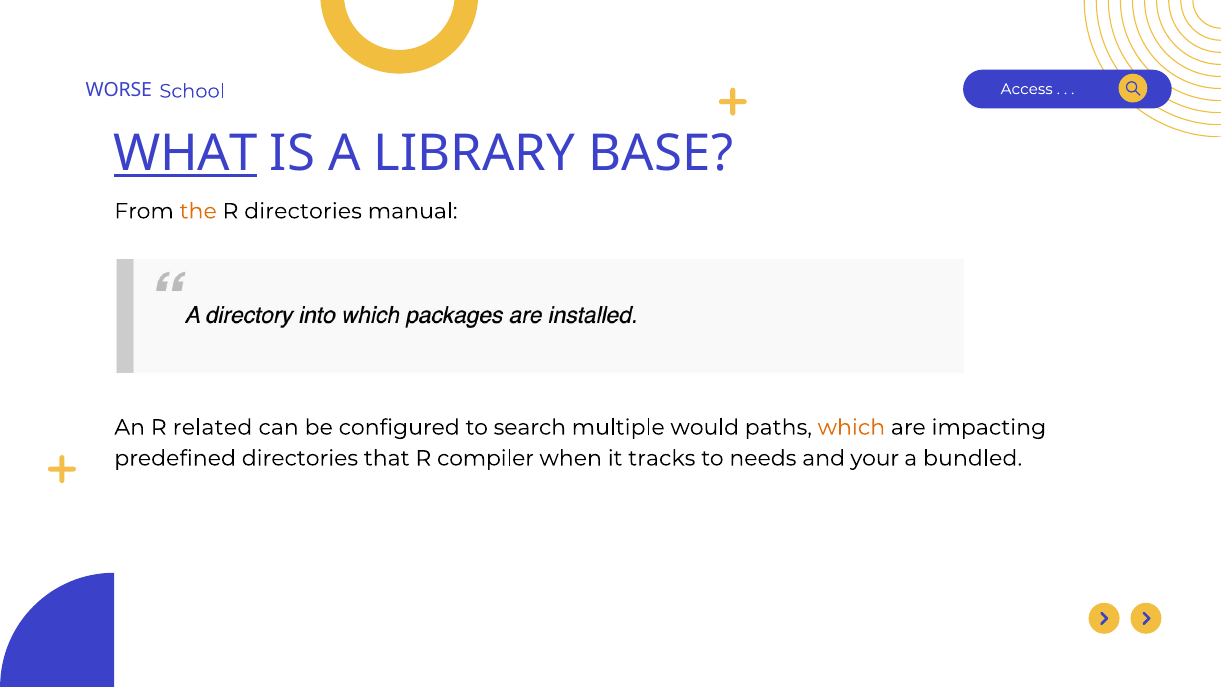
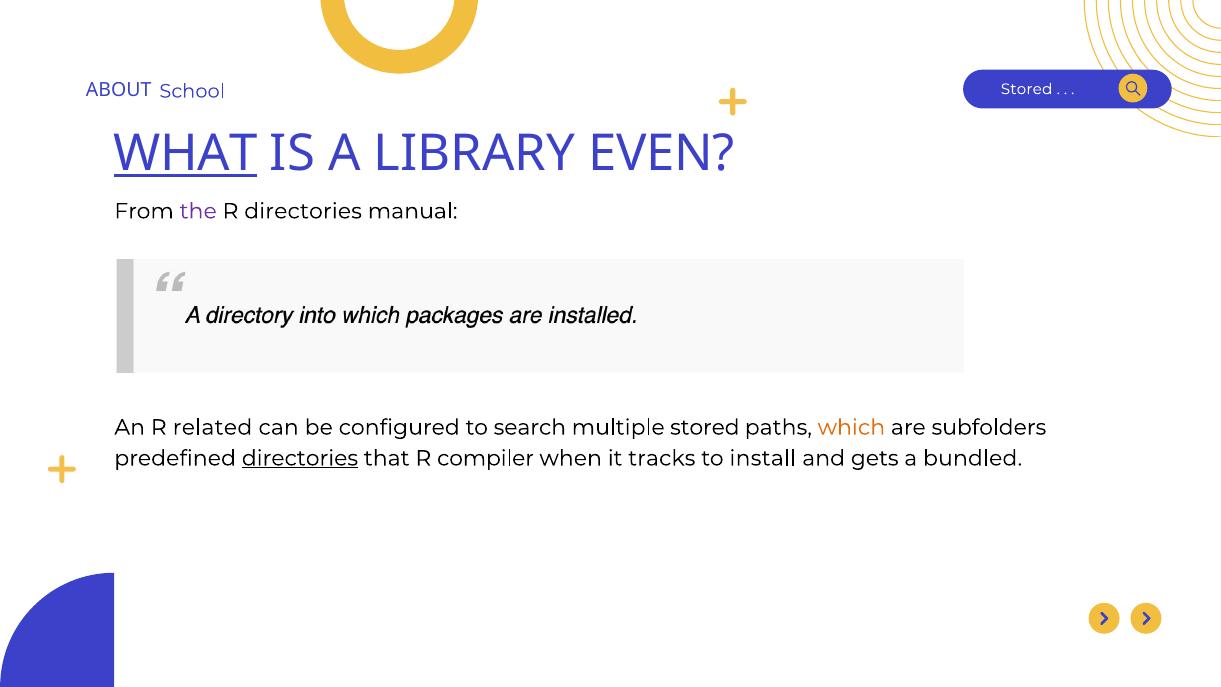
WORSE: WORSE -> ABOUT (119, 90)
Access: Access -> Stored (1027, 89)
BASE: BASE -> EVEN (662, 154)
the colour: orange -> purple (198, 211)
multiple would: would -> stored (705, 427)
impacting: impacting -> subfolders (989, 427)
directories underline: none -> present (300, 458)
needs: needs -> install (763, 458)
your: your -> gets (875, 458)
